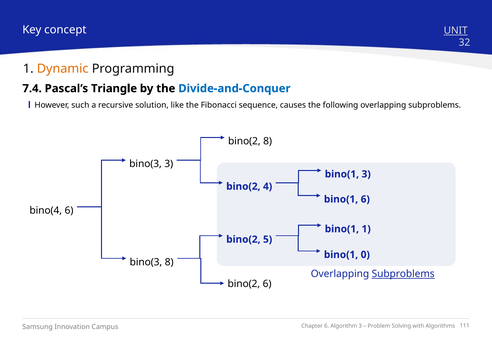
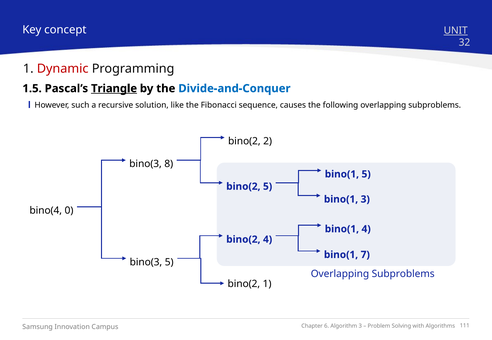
Dynamic colour: orange -> red (63, 69)
7.4: 7.4 -> 1.5 (32, 89)
Triangle underline: none -> present (114, 89)
bino(2 8: 8 -> 2 (268, 141)
bino(3 3: 3 -> 8 (169, 164)
bino(1 3: 3 -> 5 (366, 174)
bino(2 4: 4 -> 5 (268, 187)
bino(1 6: 6 -> 3 (365, 200)
bino(4 6: 6 -> 0 (69, 211)
bino(1 1: 1 -> 4 (366, 229)
bino(2 5: 5 -> 4 (268, 240)
0: 0 -> 7 (365, 255)
bino(3 8: 8 -> 5 (169, 263)
Subproblems underline: present -> none (403, 274)
bino(2 6: 6 -> 1 (267, 284)
